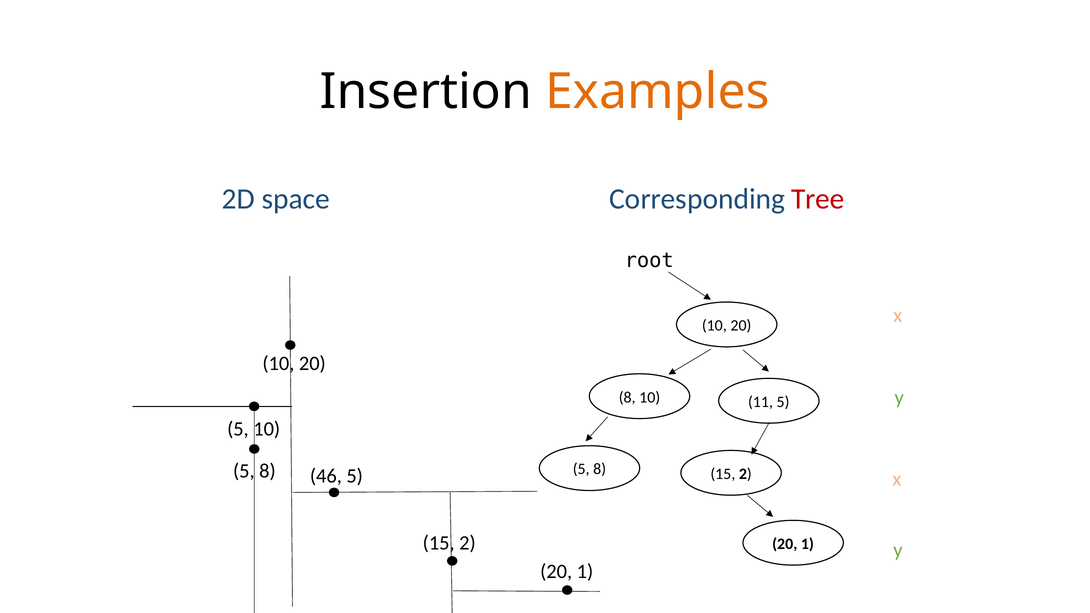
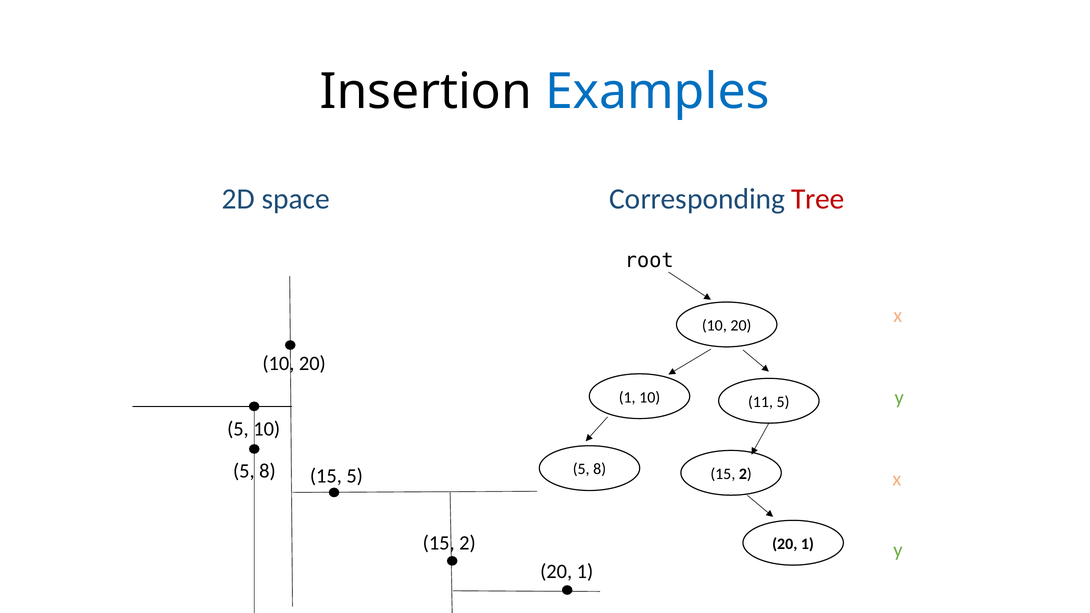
Examples colour: orange -> blue (657, 92)
8: 8 -> 1 (627, 397)
46: 46 -> 15 (326, 476)
